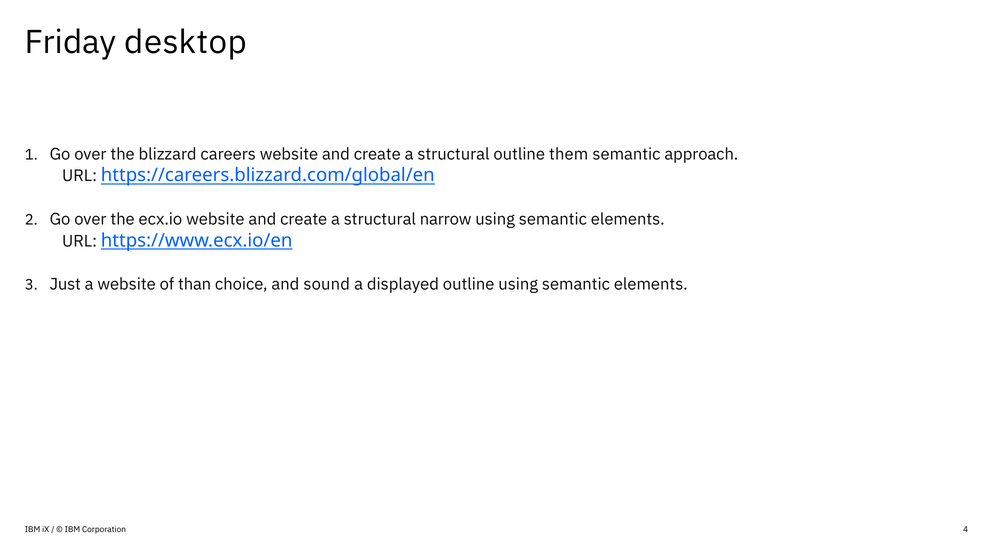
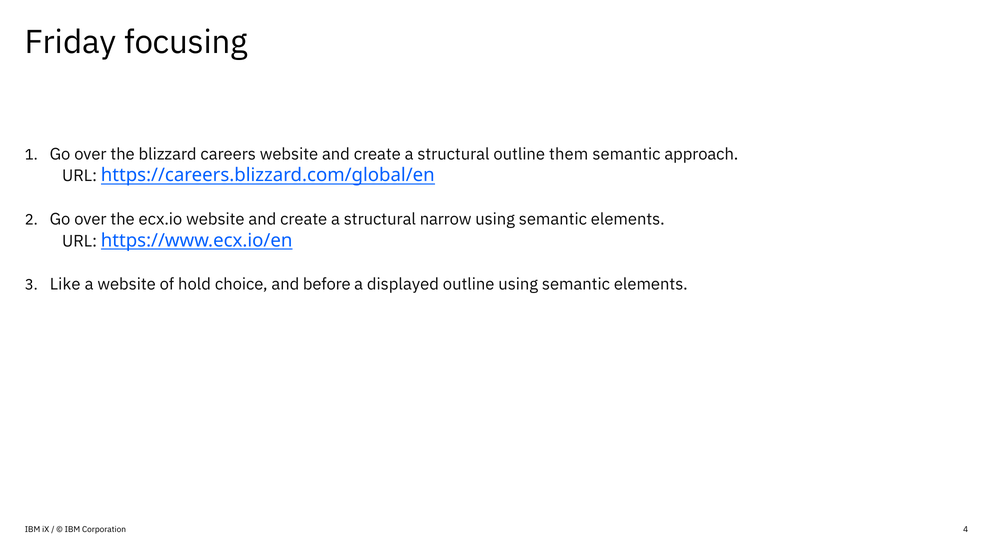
desktop: desktop -> focusing (186, 43)
Just: Just -> Like (65, 284)
than: than -> hold (195, 284)
sound: sound -> before (327, 284)
